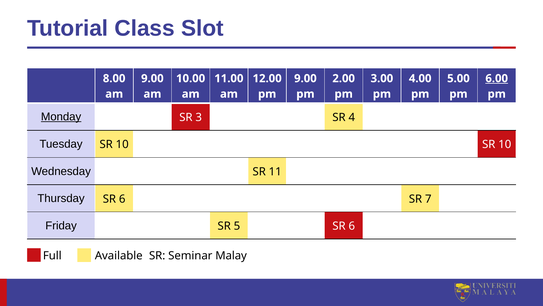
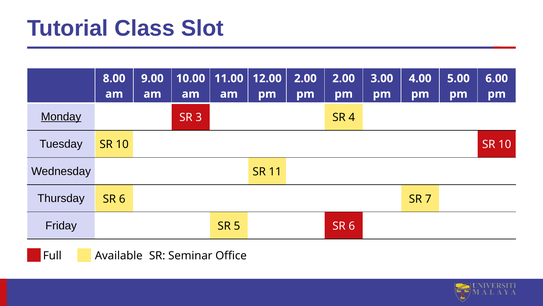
9.00: 9.00 -> 2.00 (305, 78)
6.00 underline: present -> none (497, 78)
Malay: Malay -> Office (231, 255)
